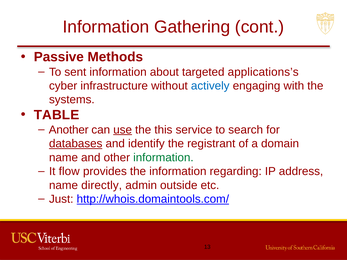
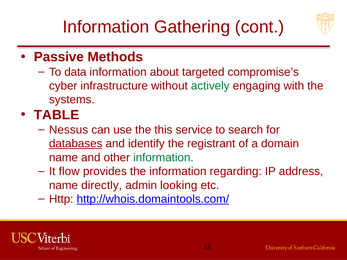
sent: sent -> data (75, 72)
applications’s: applications’s -> compromise’s (263, 72)
actively colour: blue -> green (210, 86)
Another: Another -> Nessus (69, 130)
use underline: present -> none (123, 130)
outside: outside -> looking (179, 185)
Just: Just -> Http (61, 199)
